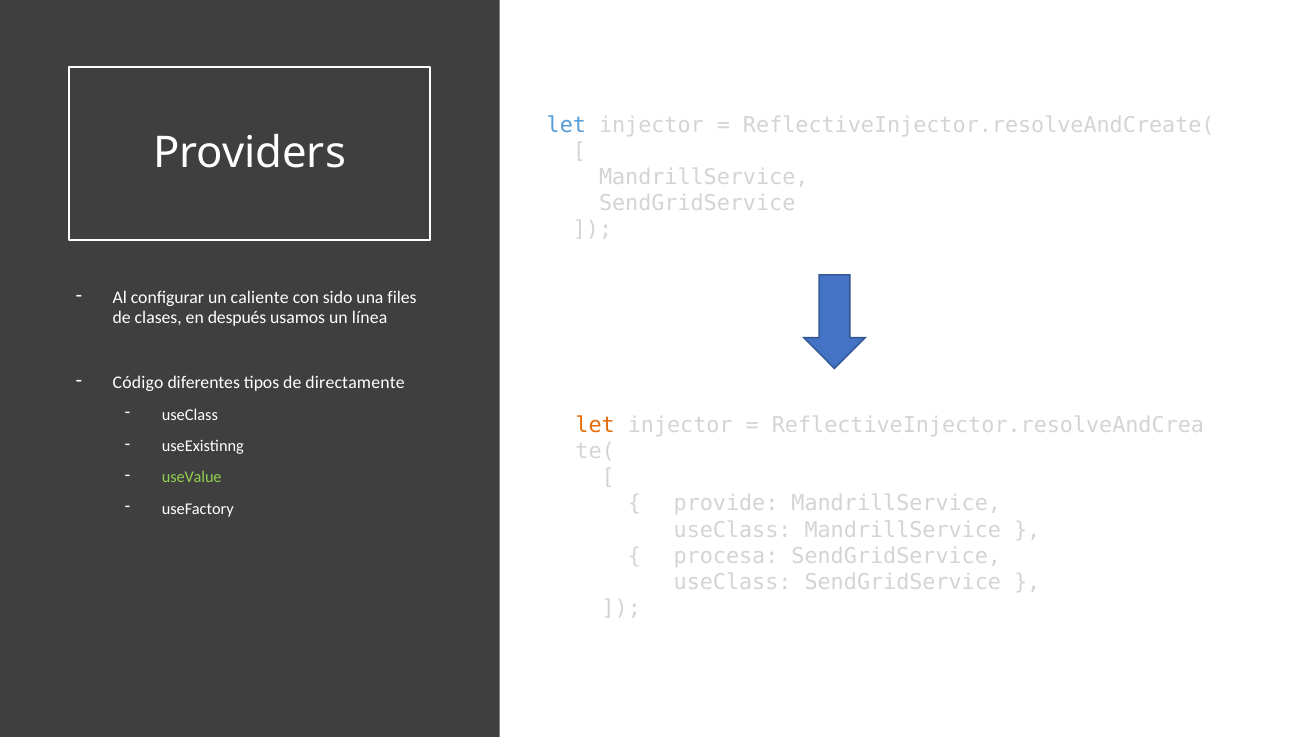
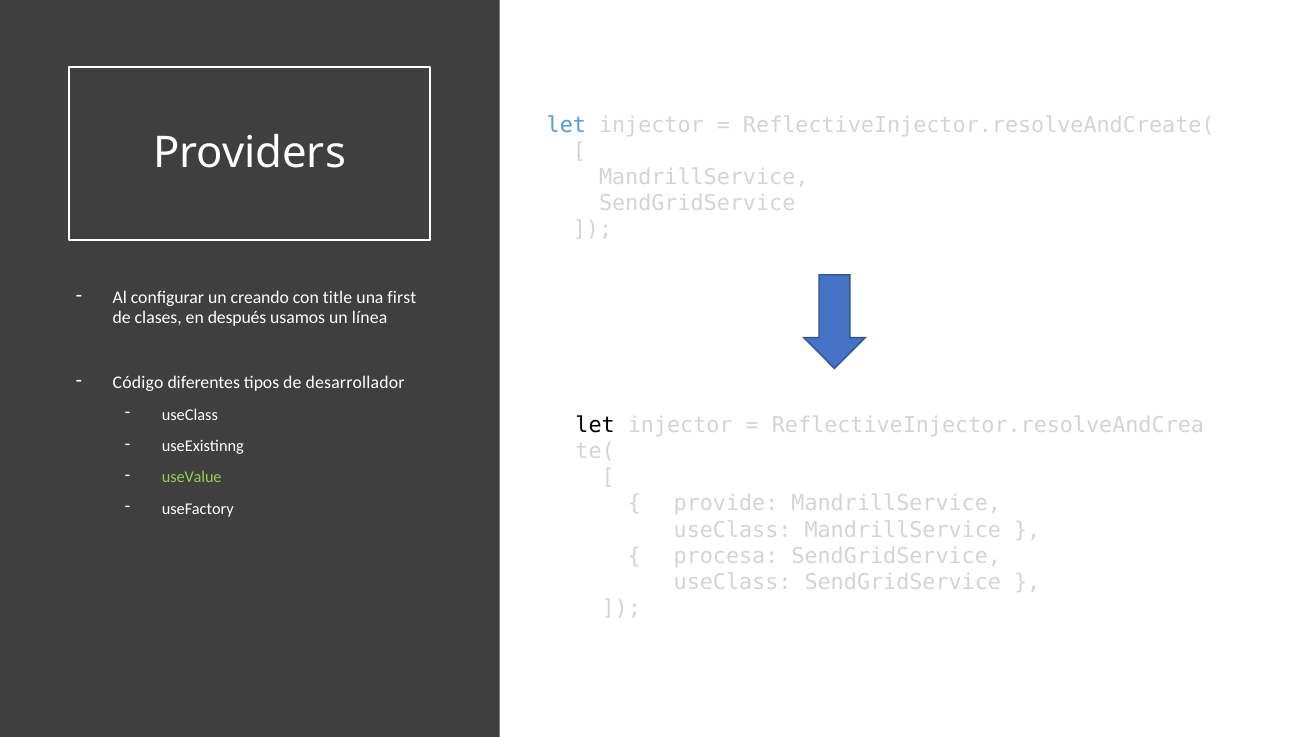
caliente: caliente -> creando (260, 298)
sido: sido -> title (338, 298)
files: files -> first (402, 298)
directamente: directamente -> desarrollador (355, 382)
let colour: orange -> black (595, 425)
